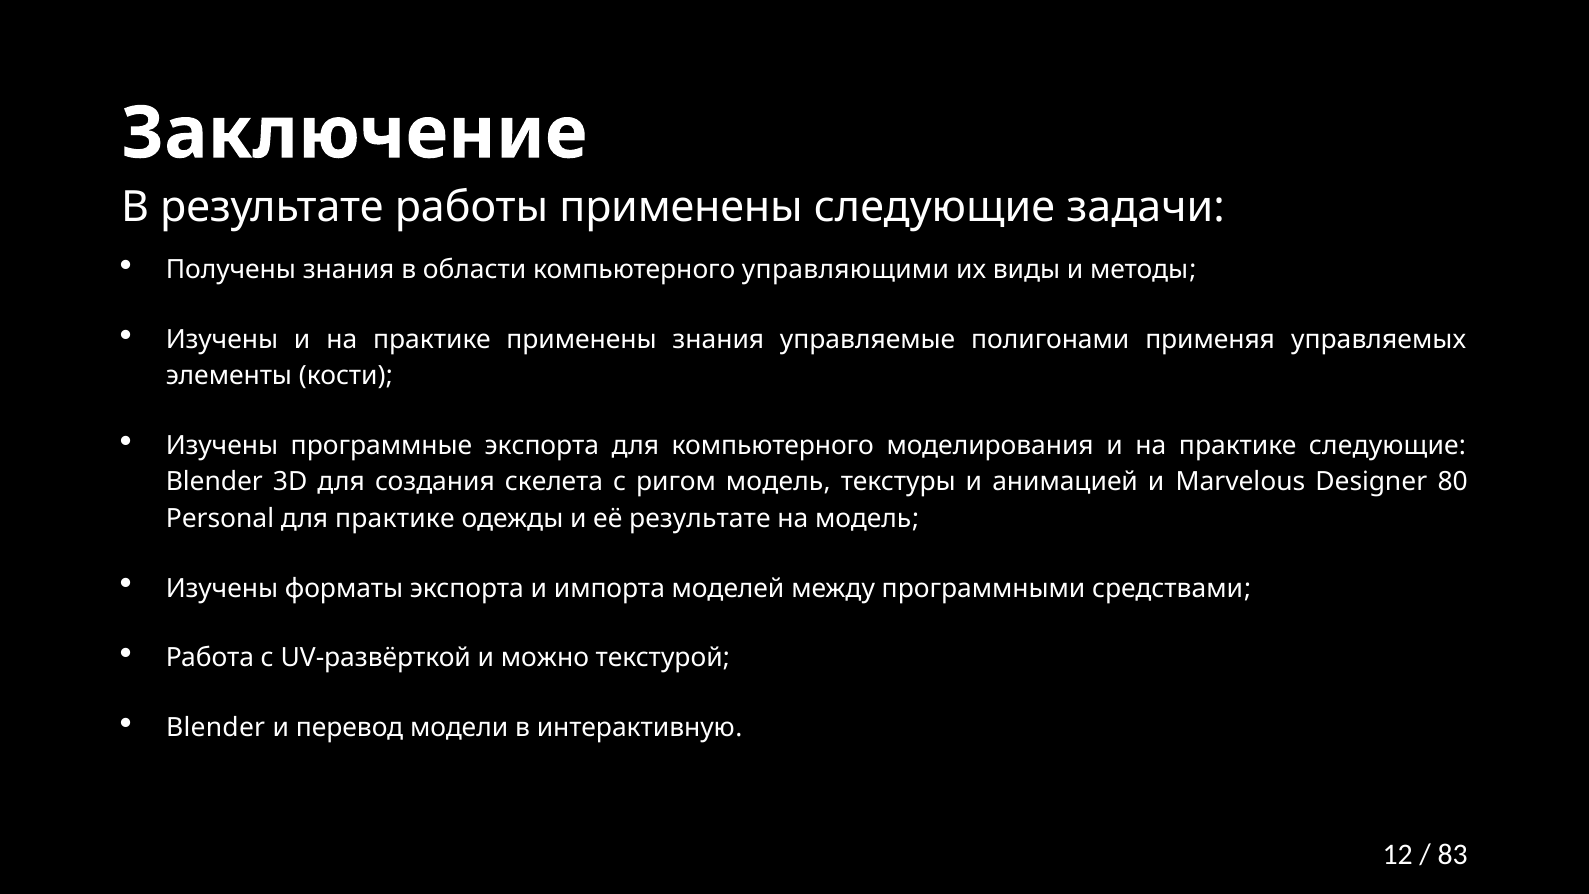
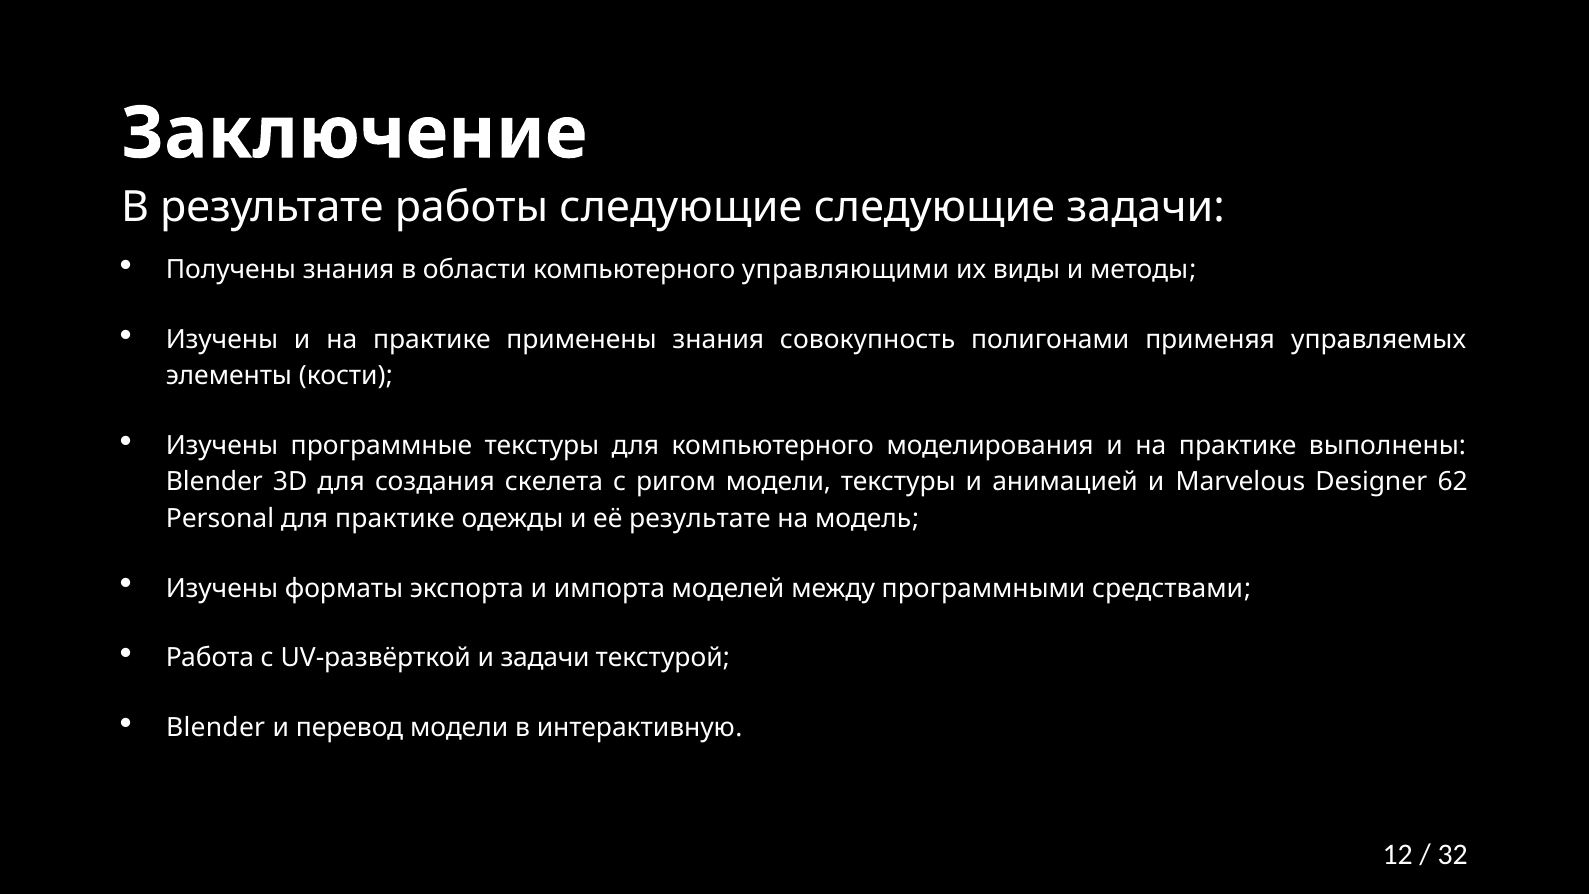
работы применены: применены -> следующие (681, 207)
управляемые: управляемые -> совокупность (868, 339)
программные экспорта: экспорта -> текстуры (542, 446)
практике следующие: следующие -> выполнены (1388, 446)
ригом модель: модель -> модели (778, 482)
80: 80 -> 62 (1453, 482)
и можно: можно -> задачи (545, 658)
83: 83 -> 32 (1453, 854)
